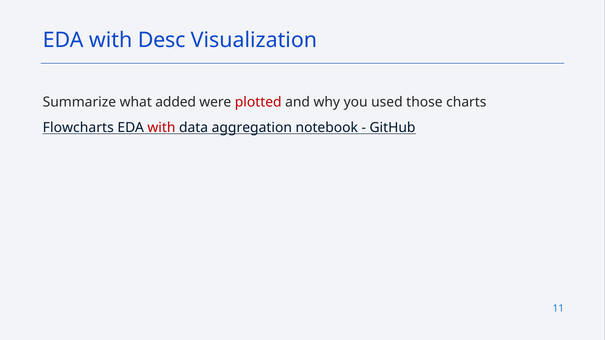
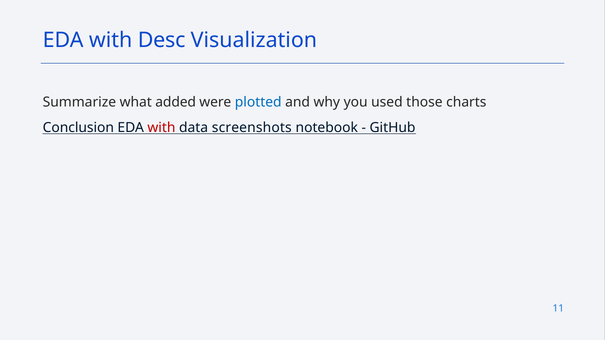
plotted colour: red -> blue (258, 102)
Flowcharts: Flowcharts -> Conclusion (78, 128)
aggregation: aggregation -> screenshots (252, 128)
